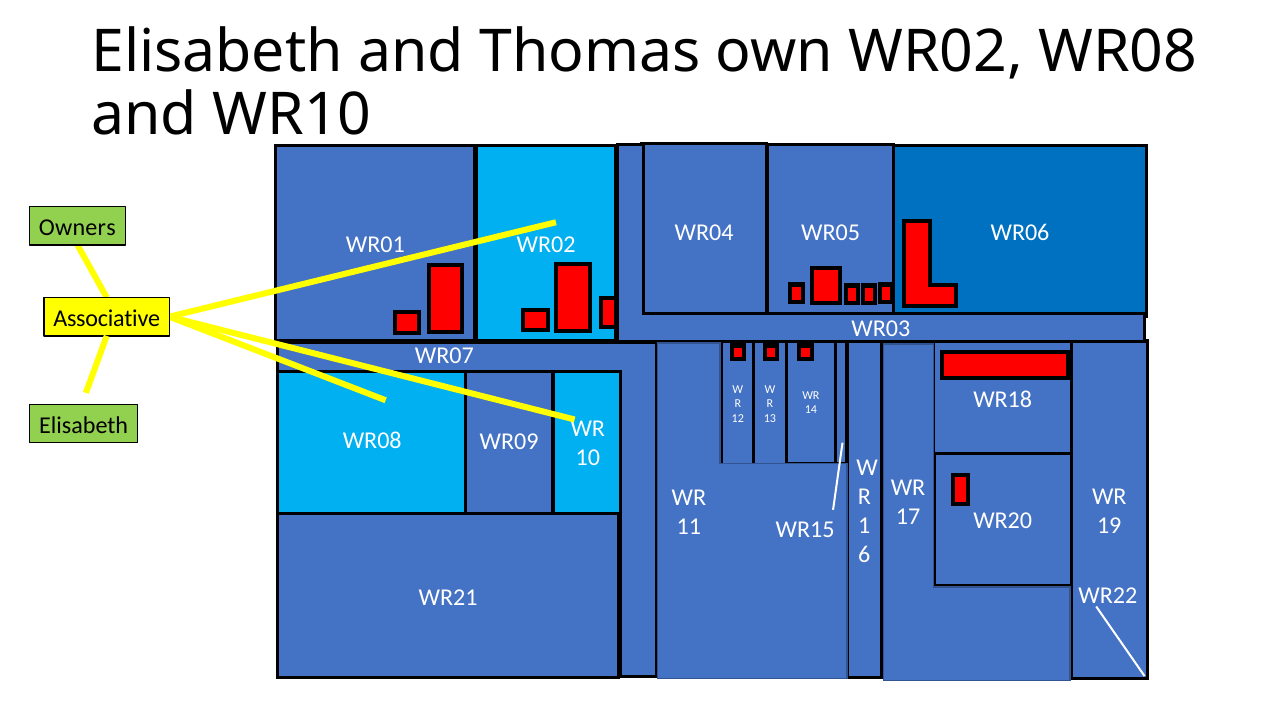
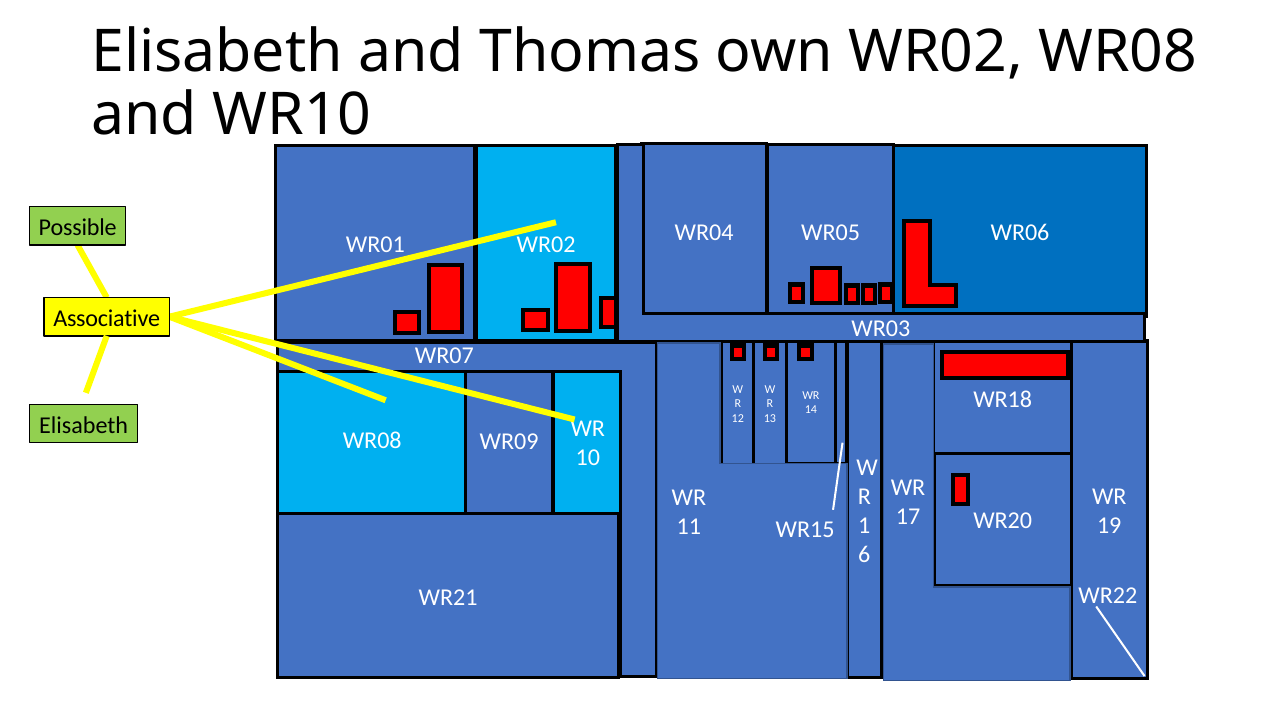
Owners: Owners -> Possible (78, 227)
